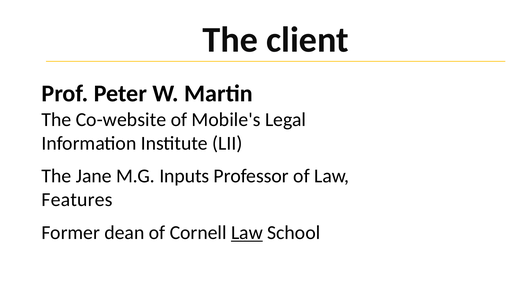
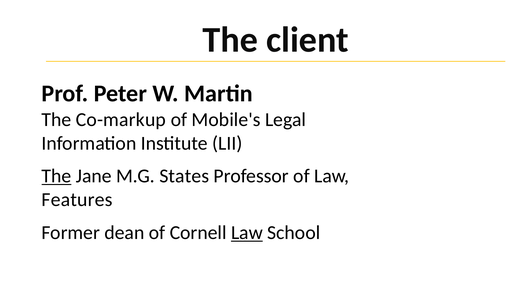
Co-website: Co-website -> Co-markup (121, 119)
The underline: none -> present (56, 176)
Inputs: Inputs -> States (184, 176)
